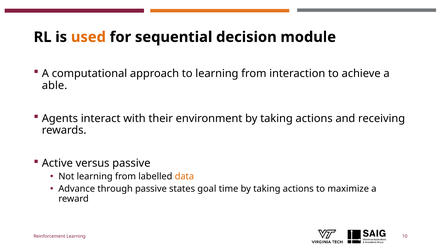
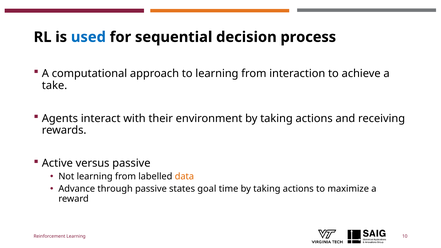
used colour: orange -> blue (88, 37)
module: module -> process (308, 37)
able: able -> take (55, 85)
